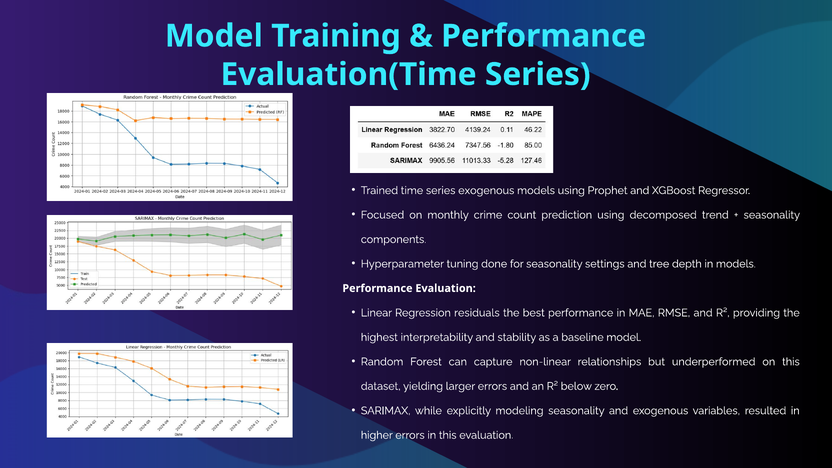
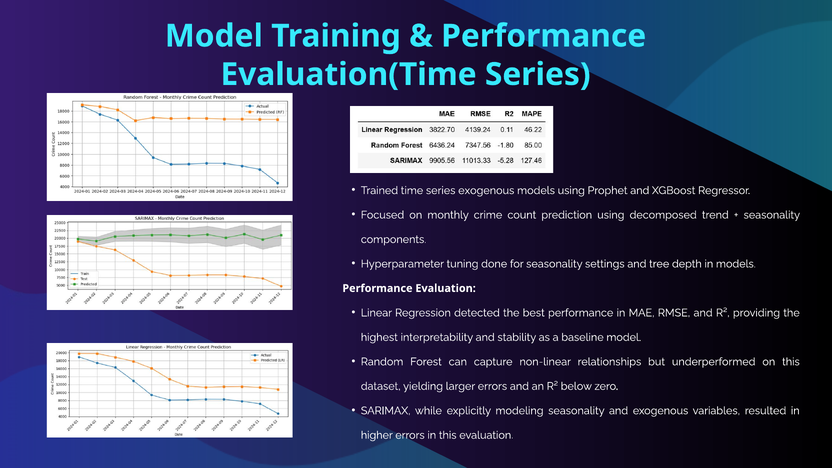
residuals: residuals -> detected (477, 313)
